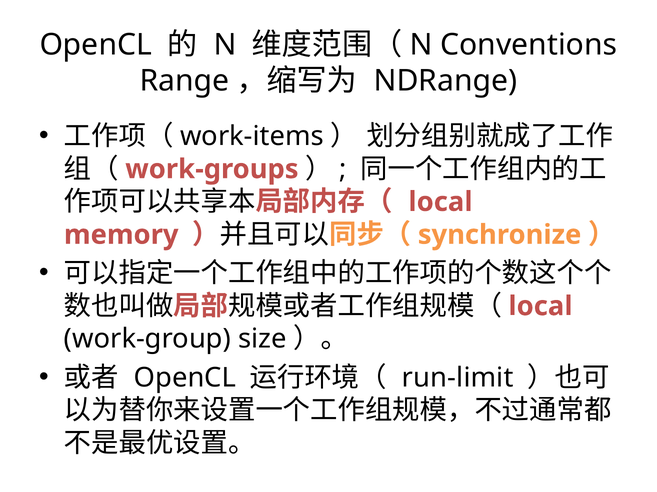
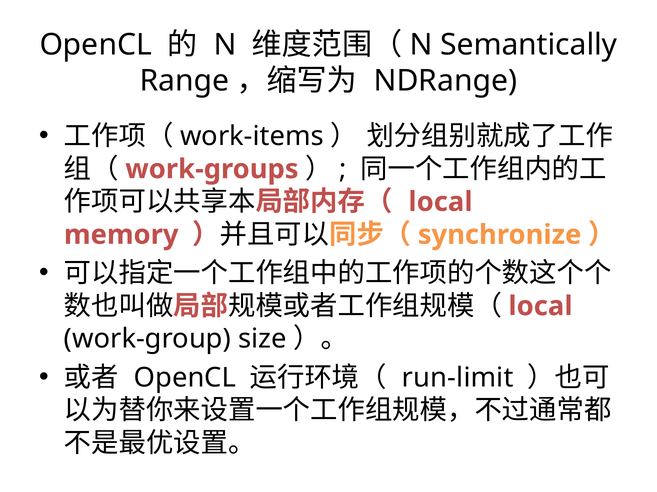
Conventions: Conventions -> Semantically (529, 45)
